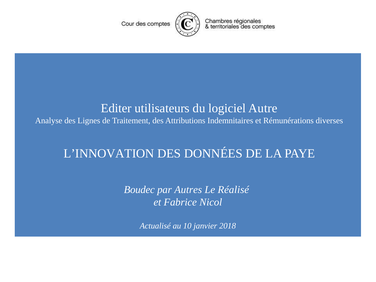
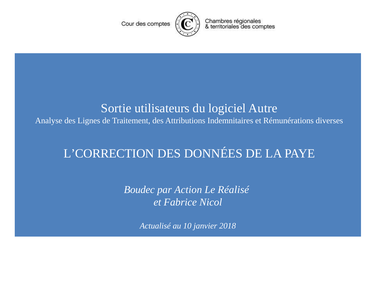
Editer: Editer -> Sortie (116, 108)
L’INNOVATION: L’INNOVATION -> L’CORRECTION (109, 153)
Autres: Autres -> Action (188, 190)
